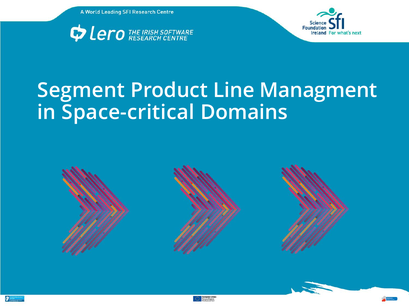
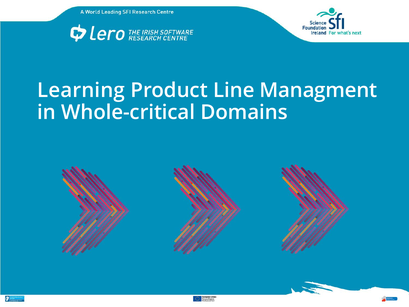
Segment: Segment -> Learning (81, 90)
Space-critical: Space-critical -> Whole-critical (128, 112)
